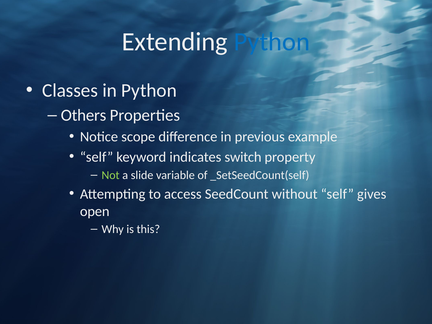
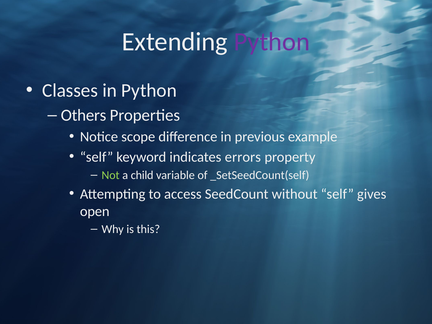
Python colour: blue -> purple (272, 42)
switch: switch -> errors (243, 157)
slide: slide -> child (142, 175)
